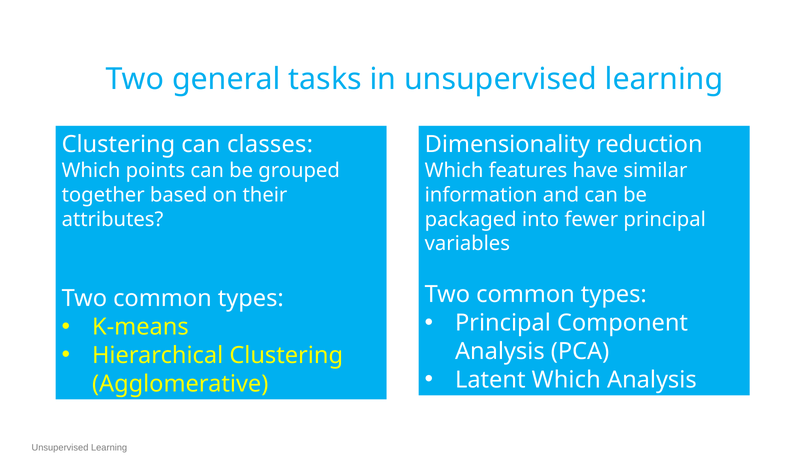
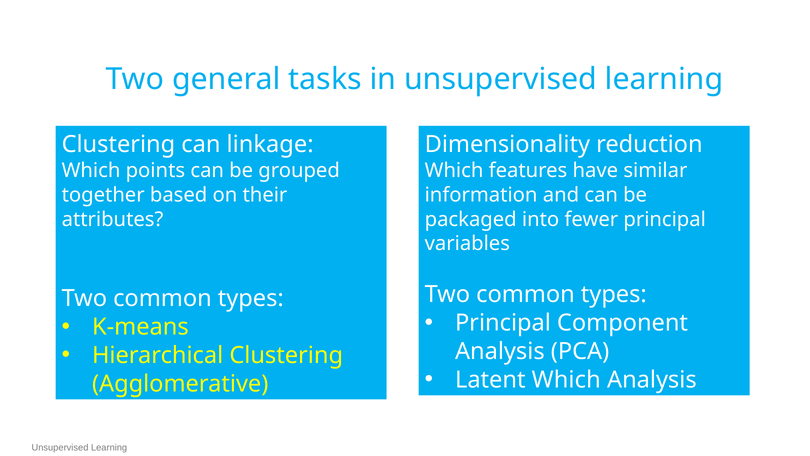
classes: classes -> linkage (270, 145)
